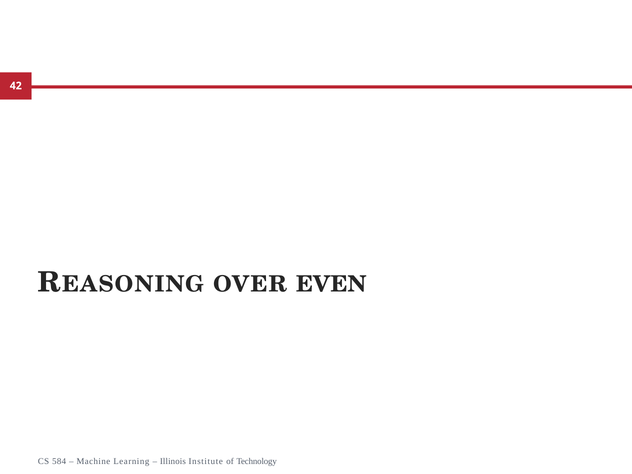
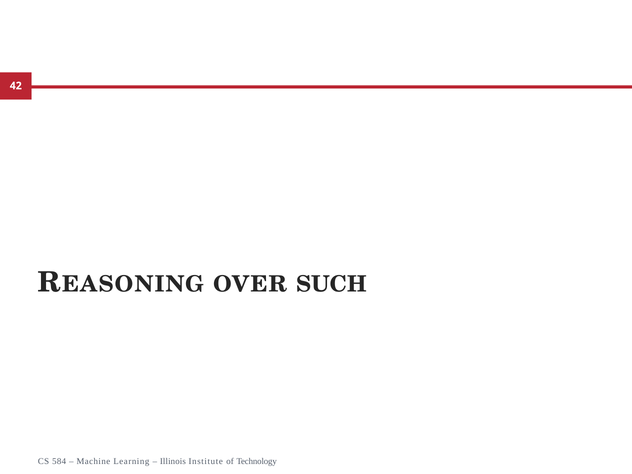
EVEN: EVEN -> SUCH (331, 285)
